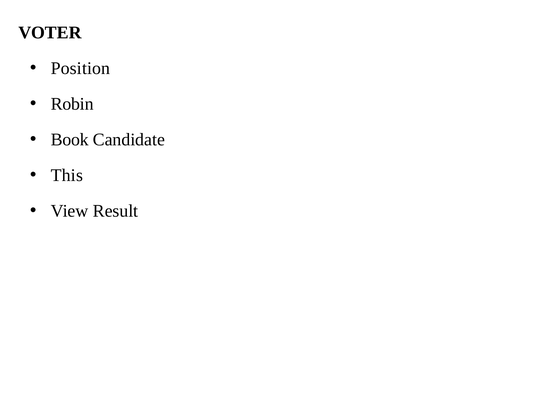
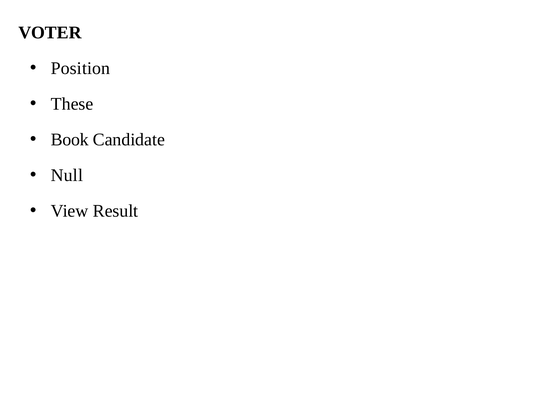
Robin: Robin -> These (72, 104)
This: This -> Null (67, 175)
